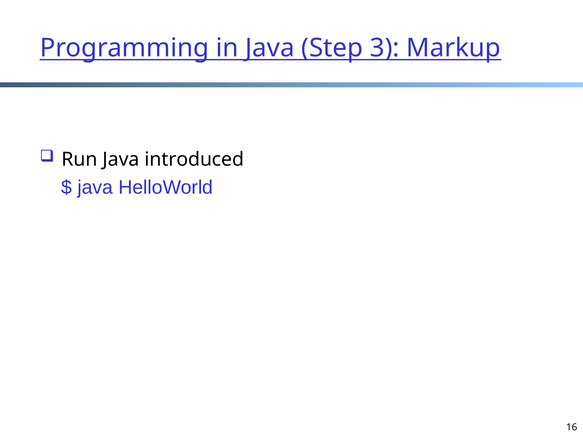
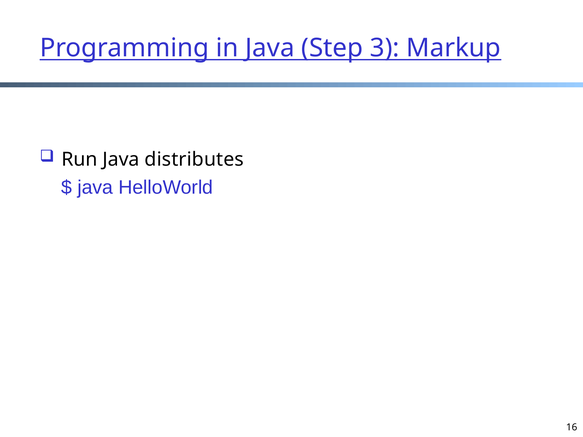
introduced: introduced -> distributes (194, 159)
